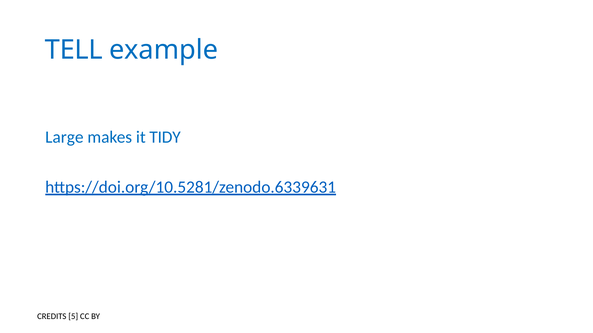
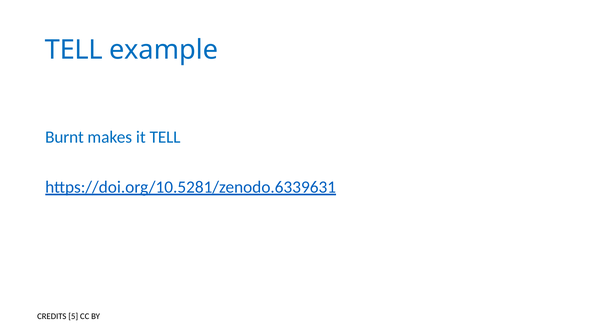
Large: Large -> Burnt (64, 137)
it TIDY: TIDY -> TELL (165, 137)
